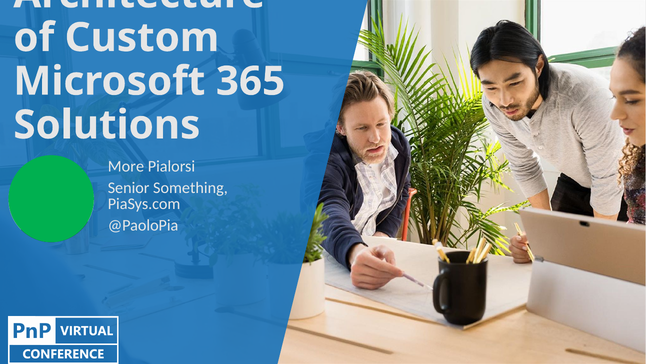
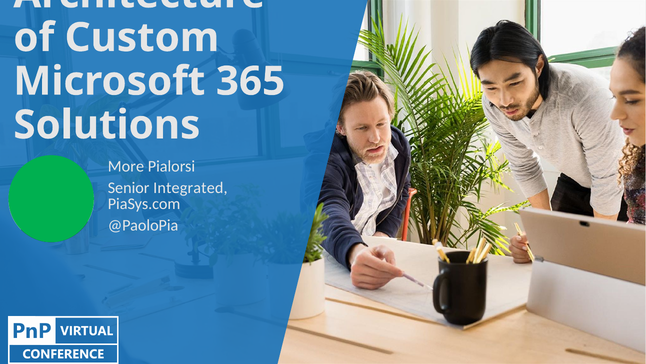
Something: Something -> Integrated (190, 188)
